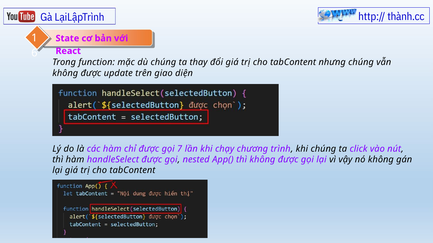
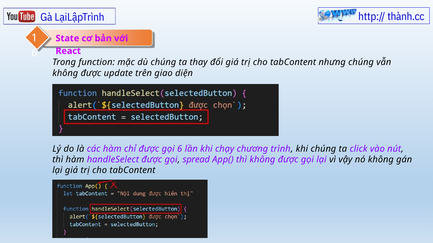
gọi 7: 7 -> 6 (180, 149)
nested: nested -> spread (196, 160)
